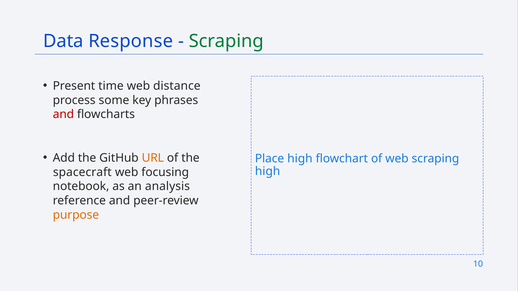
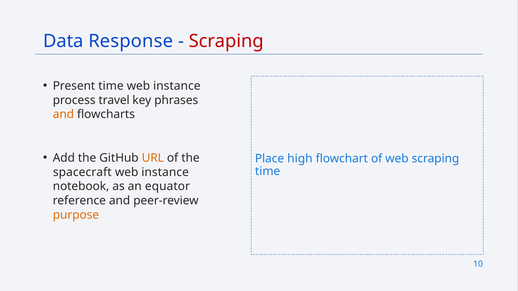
Scraping colour: green -> red (226, 41)
distance: distance -> instance (177, 86)
some: some -> travel (114, 100)
and colour: red -> orange (63, 115)
high: high -> time (268, 171)
focusing: focusing -> instance (165, 172)
analysis: analysis -> equator (167, 187)
